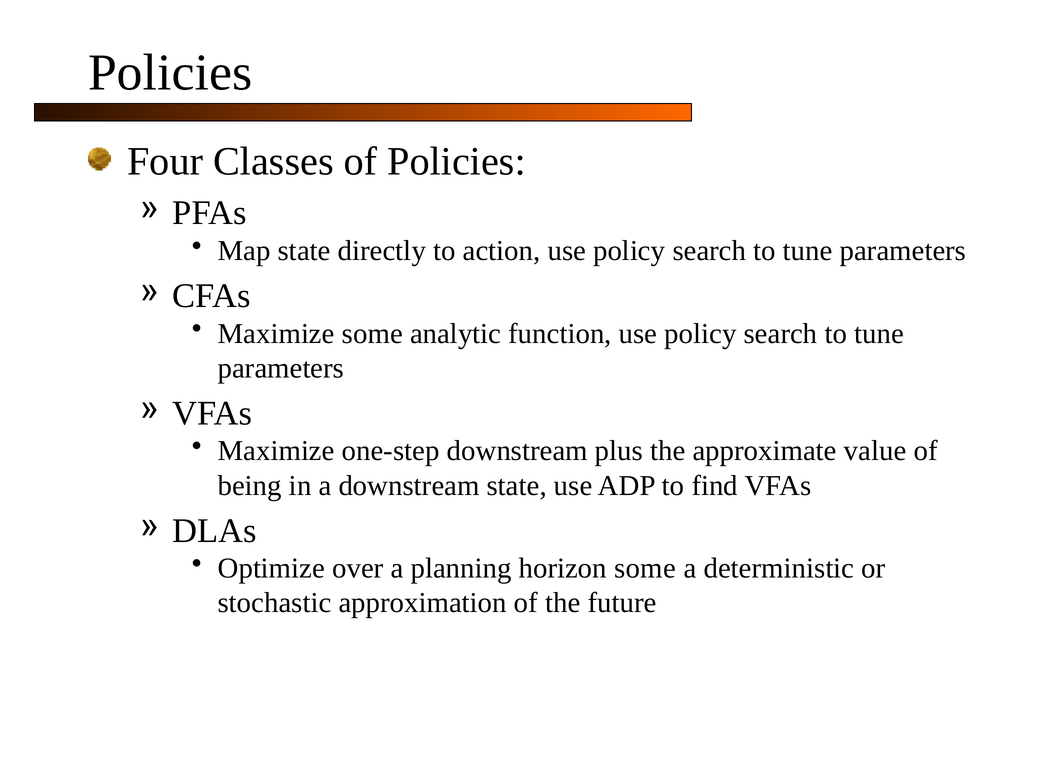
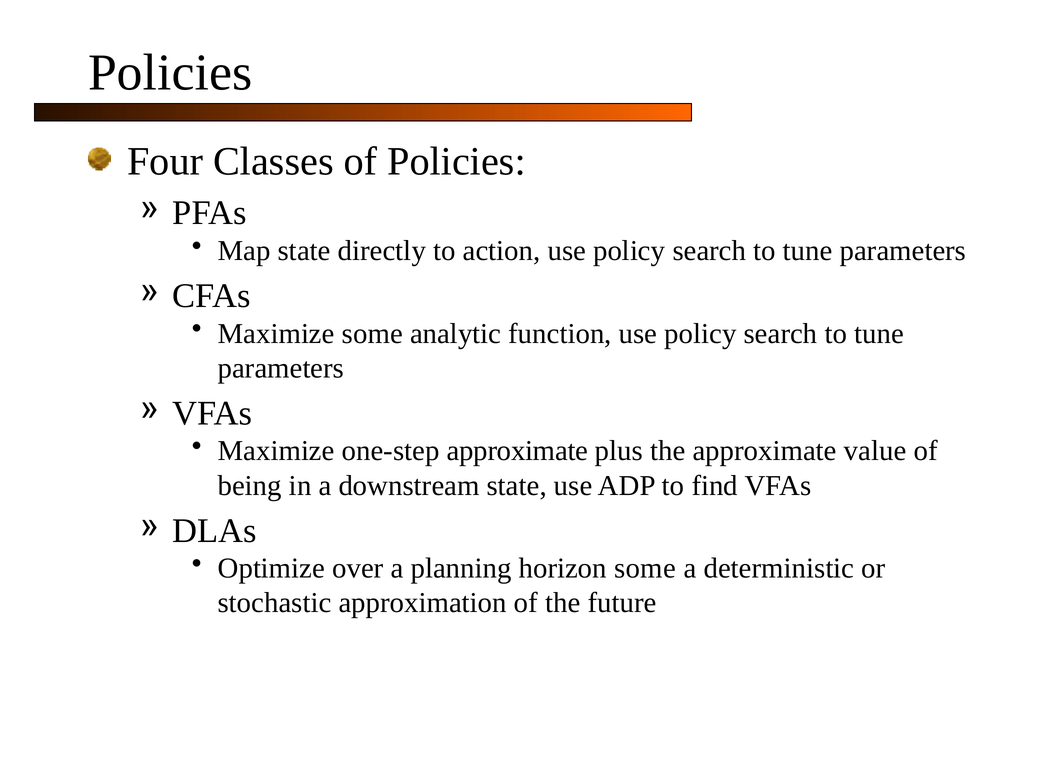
one-step downstream: downstream -> approximate (517, 451)
